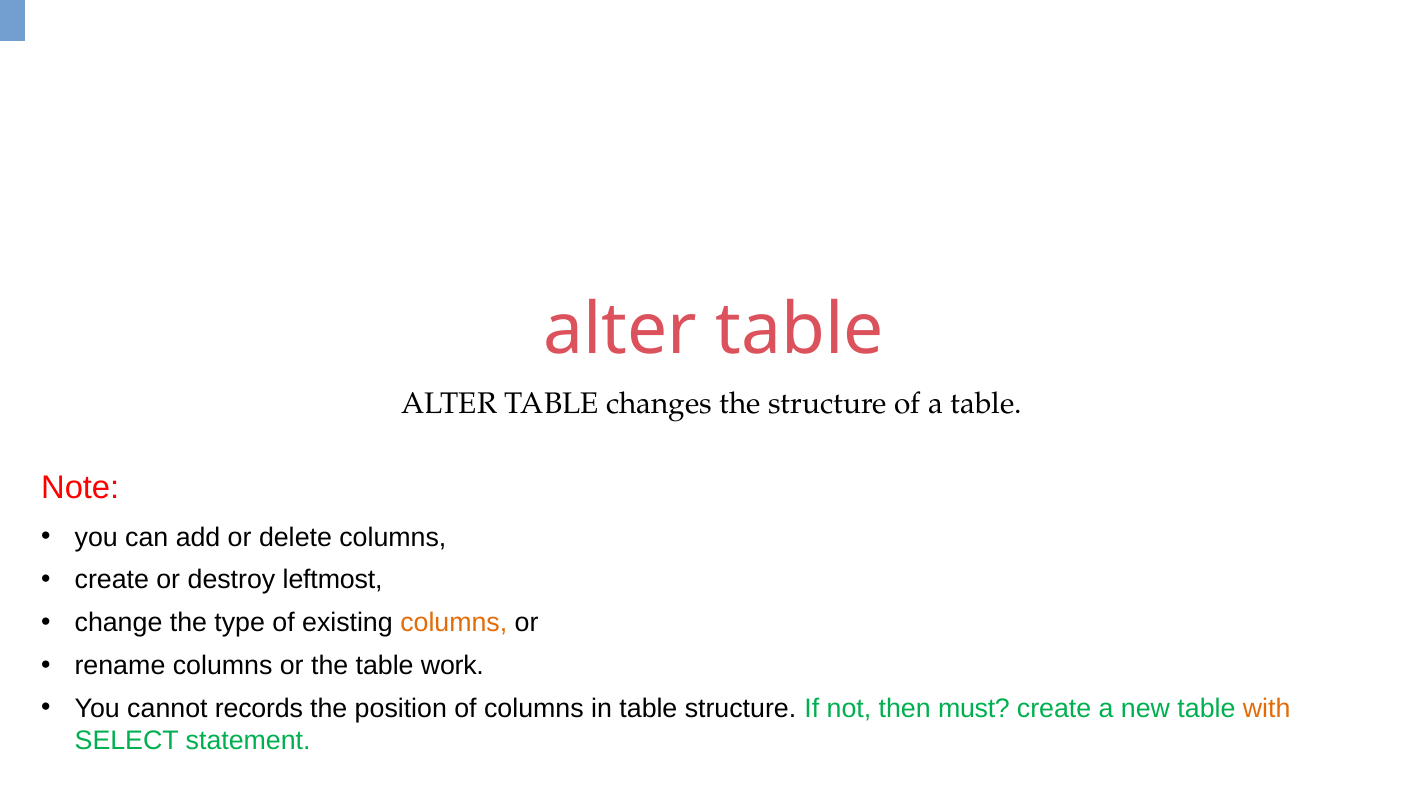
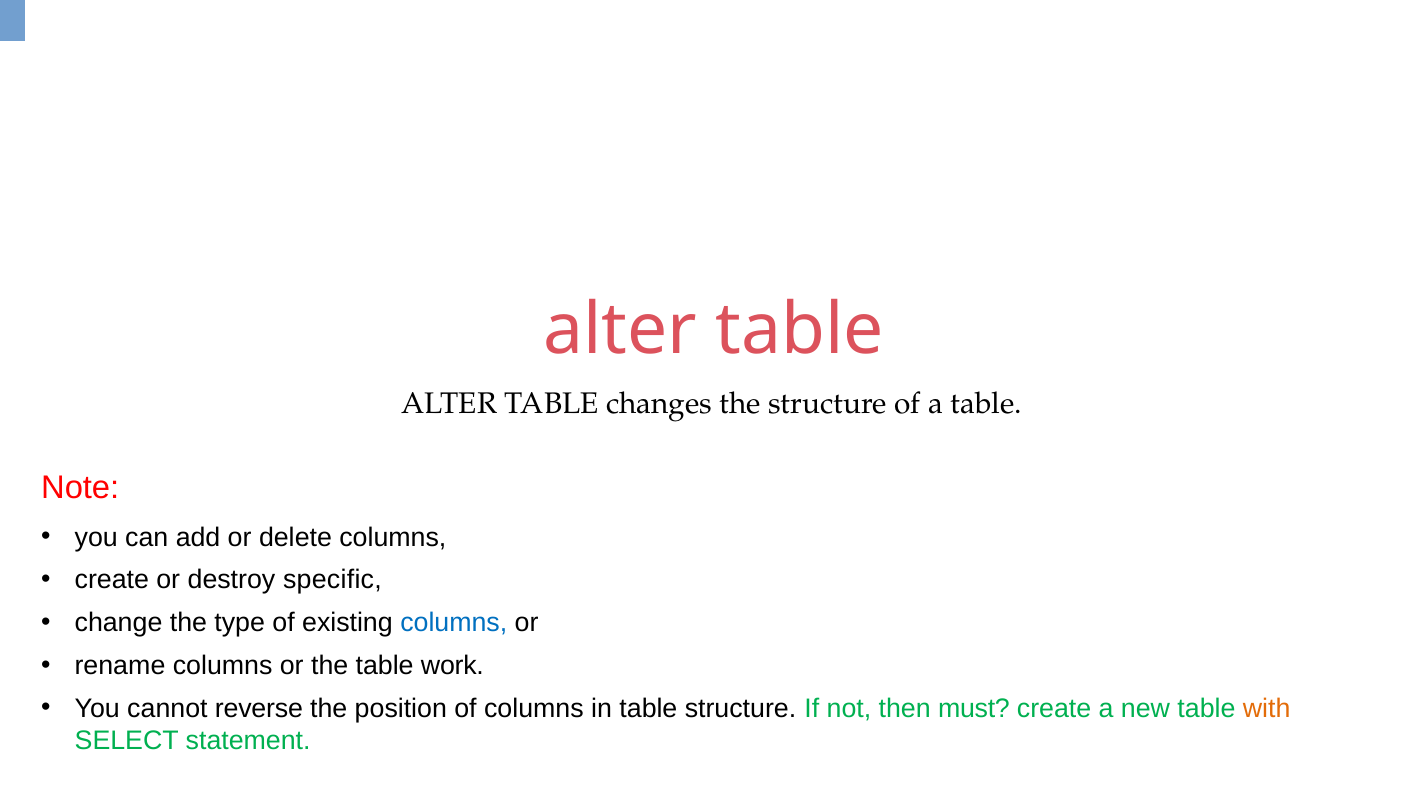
leftmost: leftmost -> specific (332, 580)
columns colour: orange -> blue (454, 623)
records: records -> reverse (259, 709)
